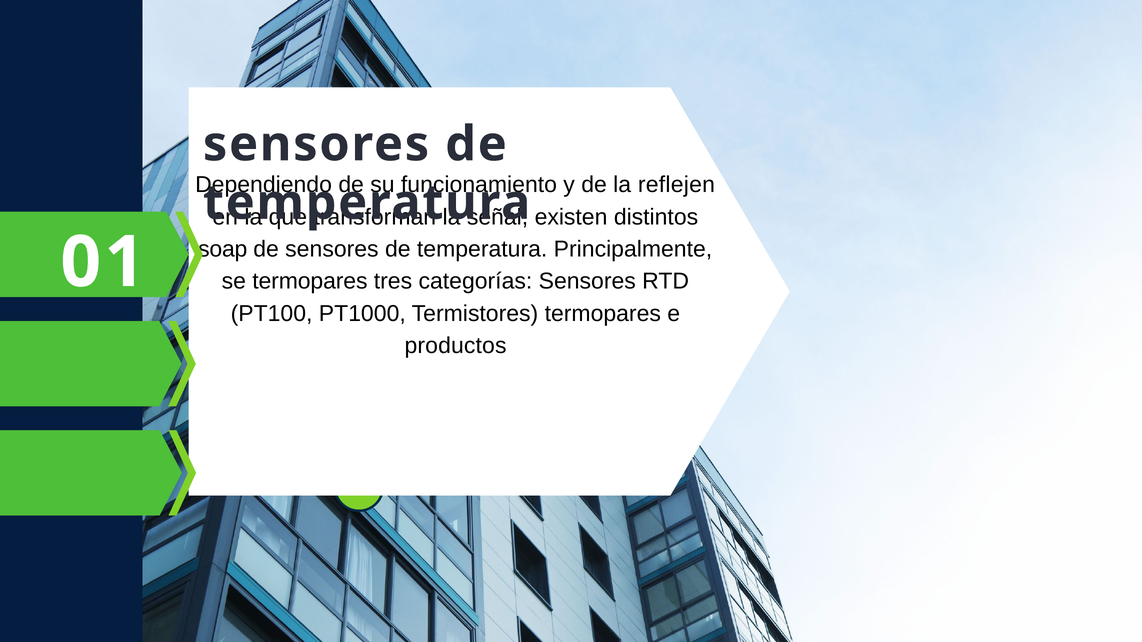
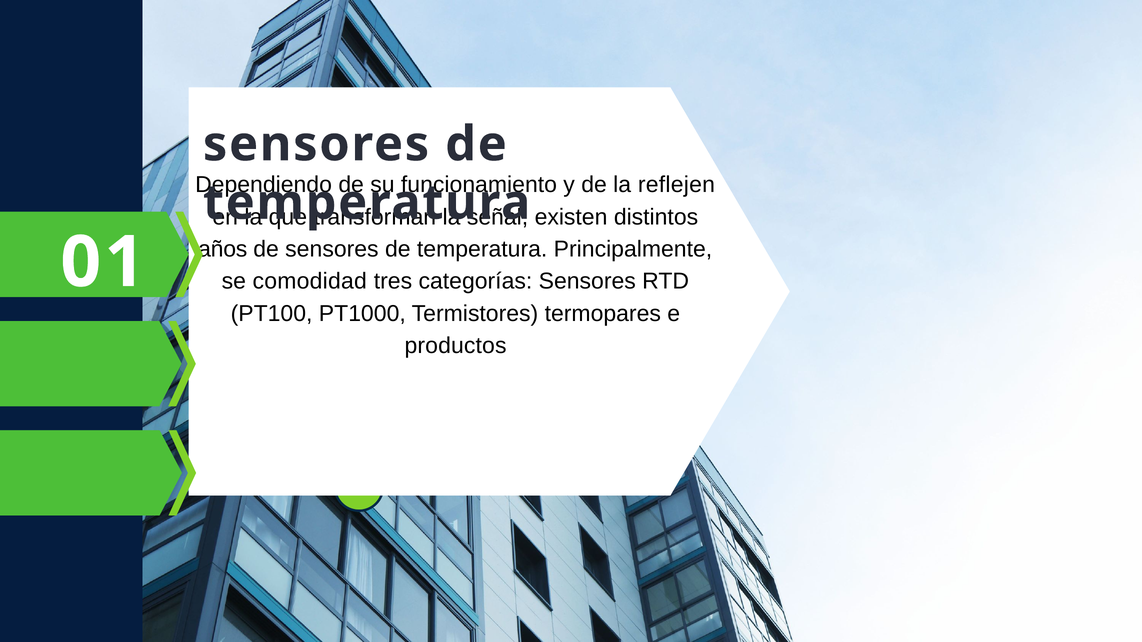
soap: soap -> años (223, 249)
se termopares: termopares -> comodidad (310, 281)
